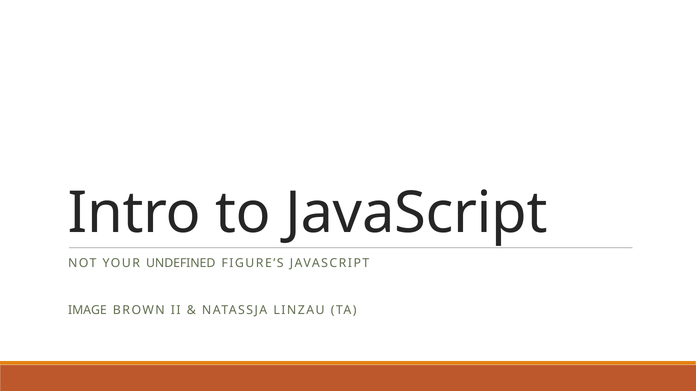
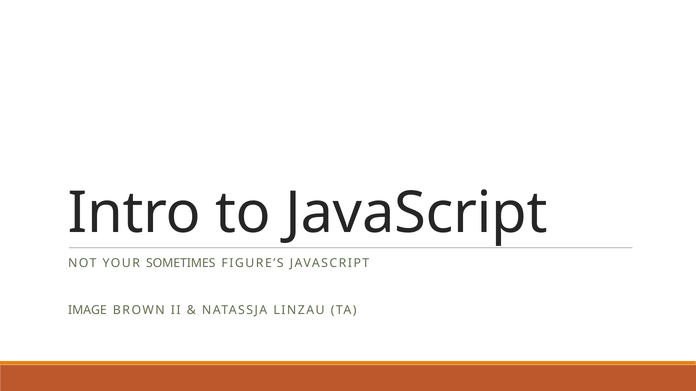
UNDEFINED: UNDEFINED -> SOMETIMES (181, 264)
